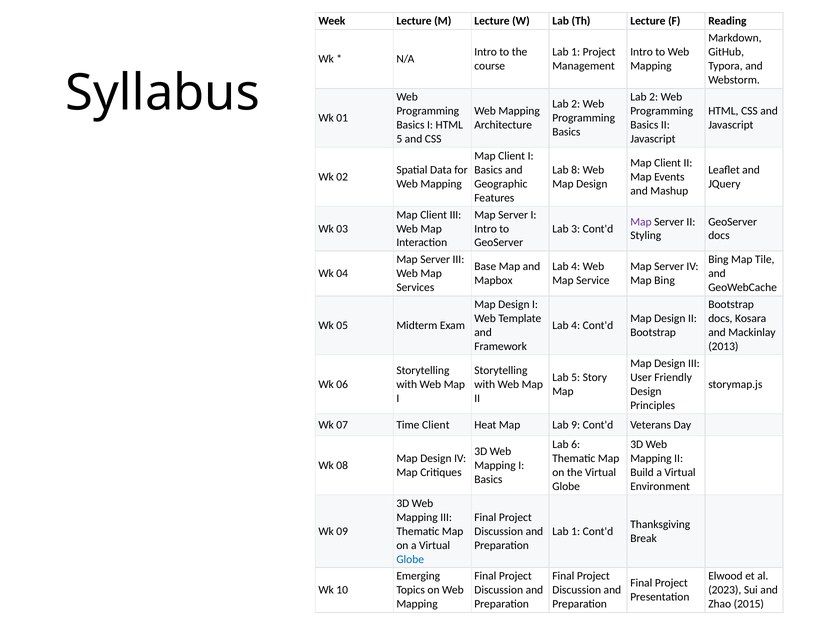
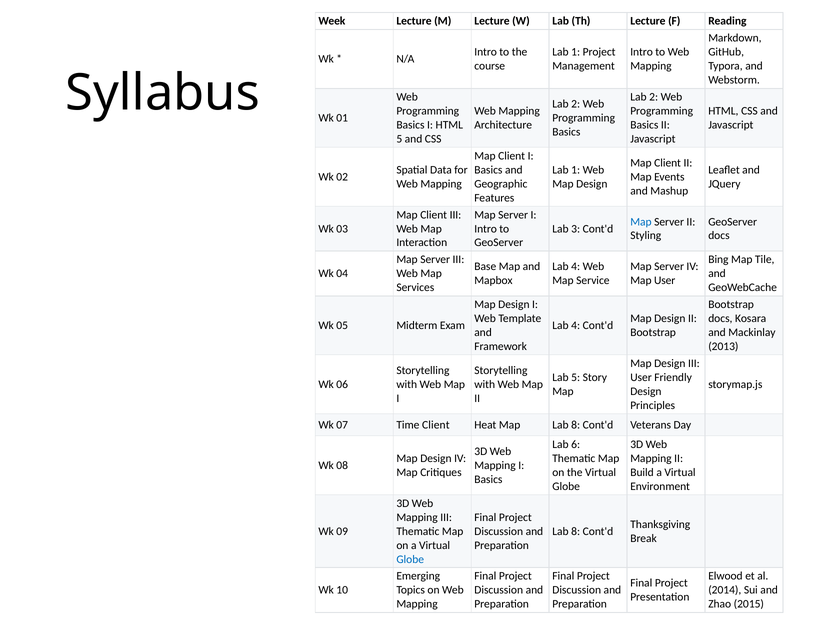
8: 8 -> 1 (576, 170)
Map colour: purple -> blue (641, 222)
Map Bing: Bing -> User (665, 280)
Map Lab 9: 9 -> 8 (576, 425)
1: 1 -> 8 (576, 531)
2023: 2023 -> 2014 (725, 590)
